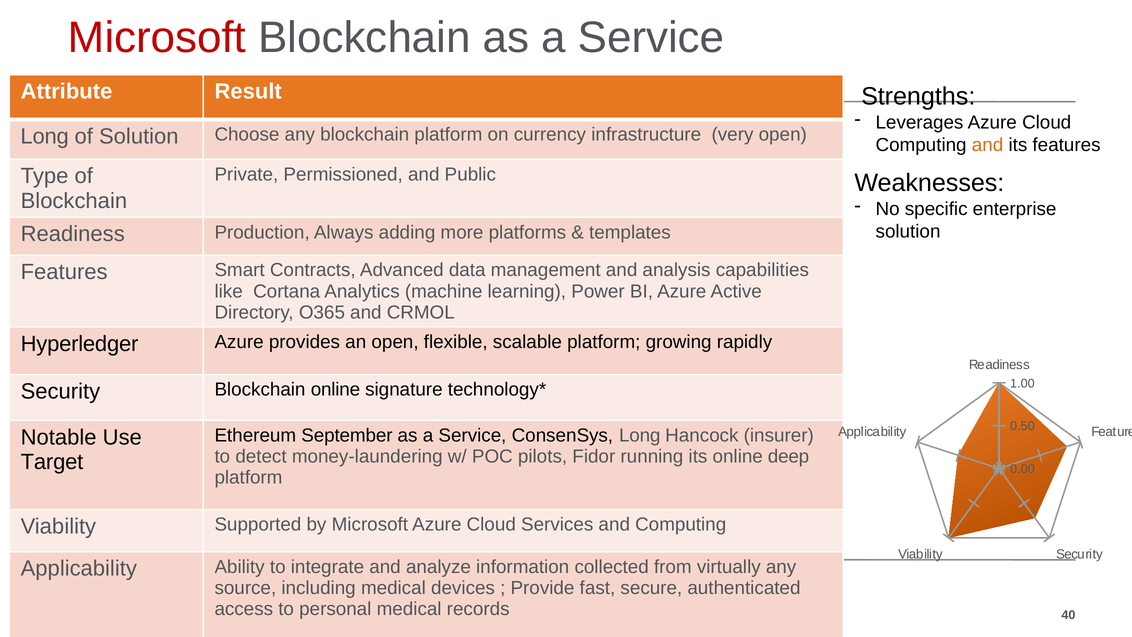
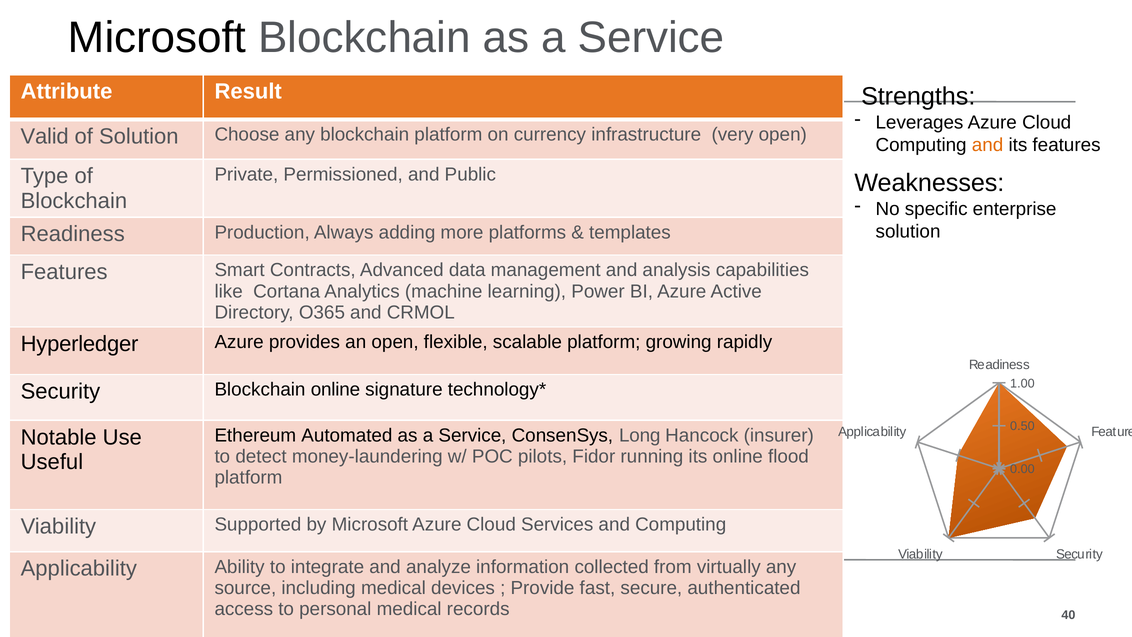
Microsoft colour: red -> black (157, 38)
Long: Long -> Valid (45, 136)
September: September -> Automated (347, 435)
deep: deep -> flood (788, 456)
Target: Target -> Useful (52, 462)
